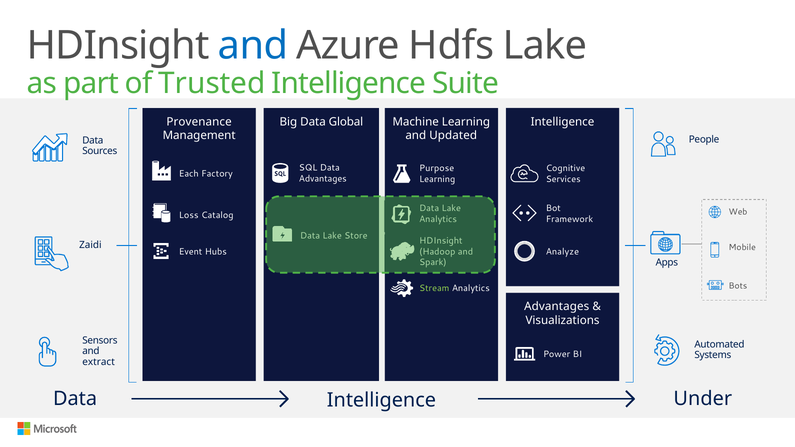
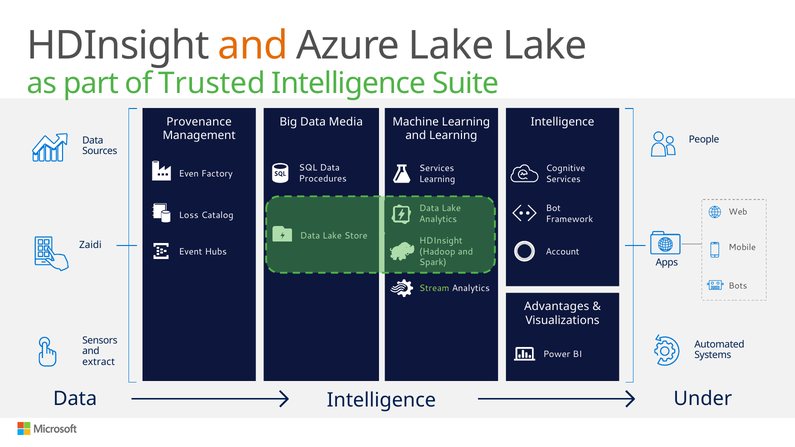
and colour: blue -> orange (253, 46)
Azure Hdfs: Hdfs -> Lake (451, 46)
Global: Global -> Media (346, 122)
and Updated: Updated -> Learning (453, 136)
Purpose: Purpose -> Services (437, 168)
Each: Each -> Even (189, 174)
Advantages: Advantages -> Procedures (323, 179)
Analyze: Analyze -> Account (563, 252)
